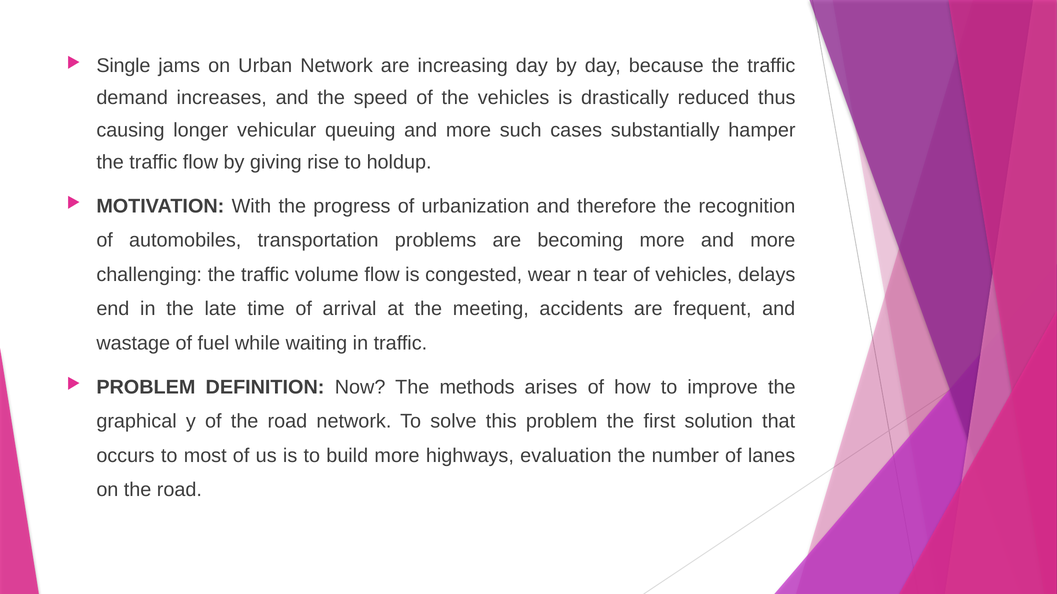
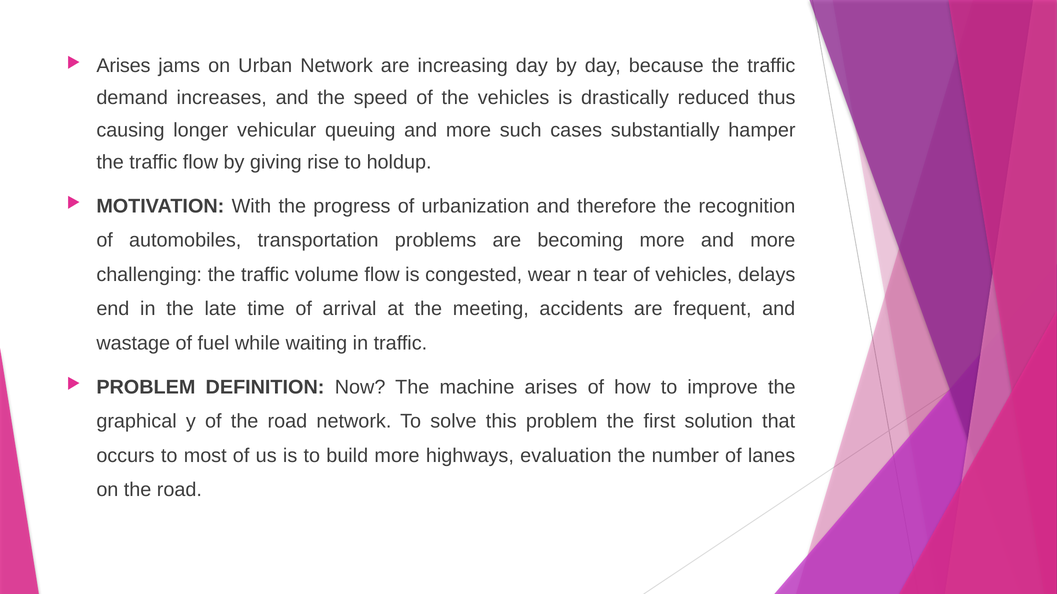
Single: Single -> Arises (123, 66)
methods: methods -> machine (477, 387)
